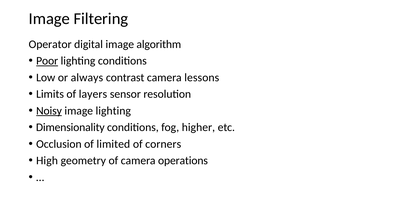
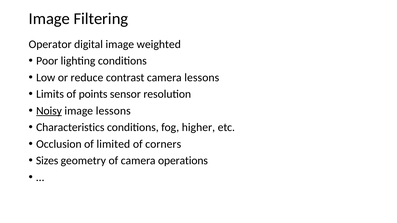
algorithm: algorithm -> weighted (159, 44)
Poor underline: present -> none (47, 61)
always: always -> reduce (87, 78)
layers: layers -> points (93, 94)
image lighting: lighting -> lessons (113, 111)
Dimensionality: Dimensionality -> Characteristics (70, 128)
High: High -> Sizes (47, 161)
